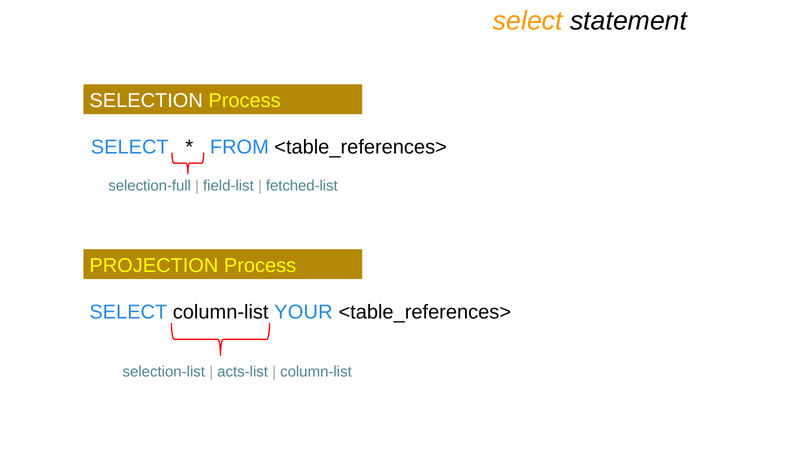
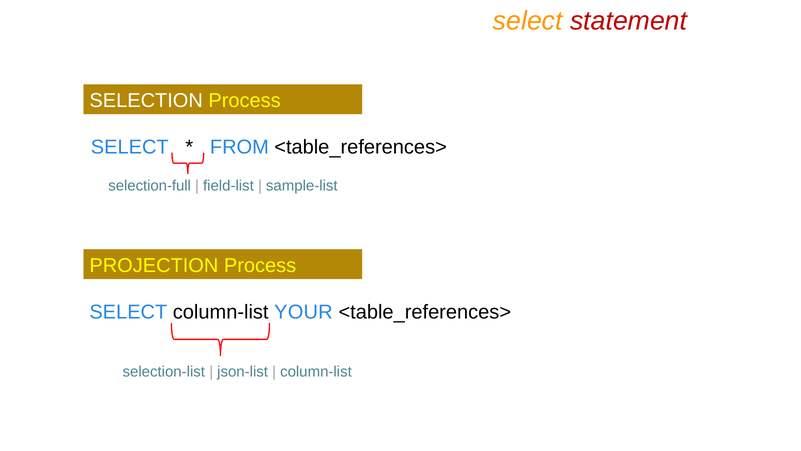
statement colour: black -> red (629, 21)
fetched-list: fetched-list -> sample-list (302, 186)
acts-list: acts-list -> json-list (243, 372)
